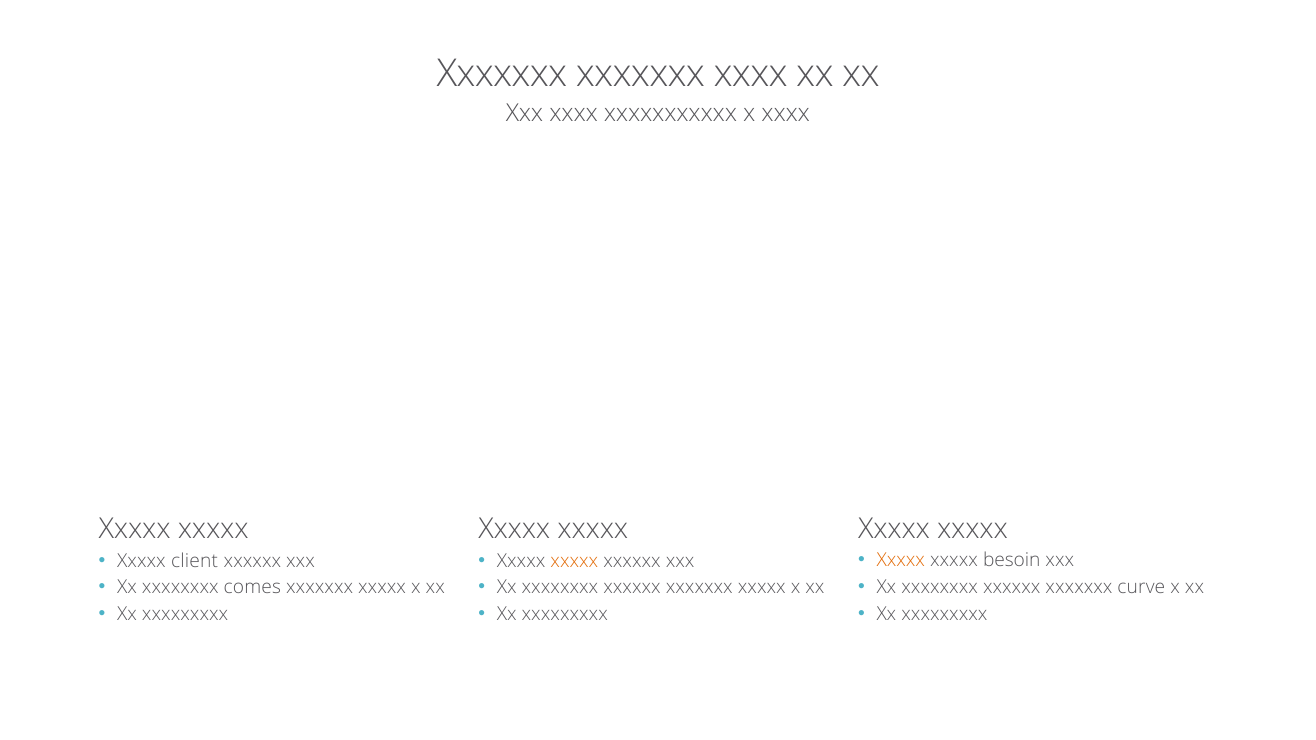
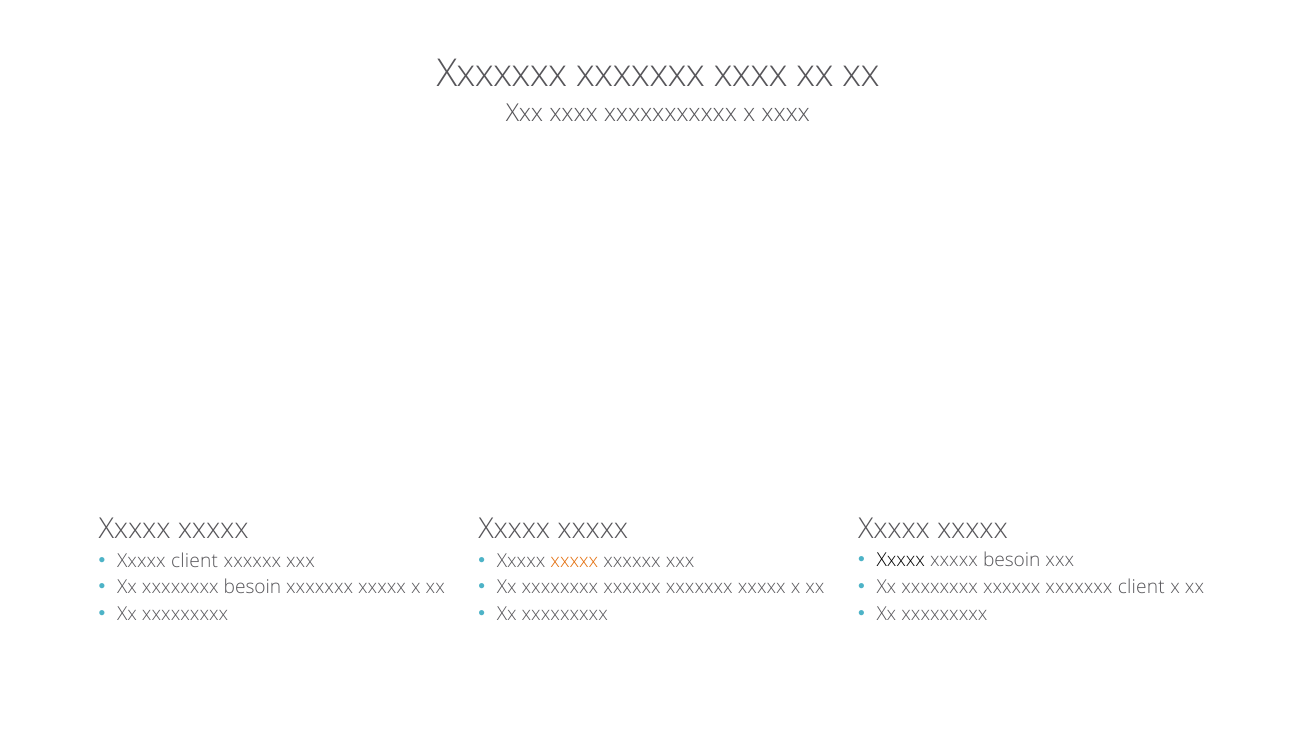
Xxxxx colour: orange -> black (901, 561)
xxxxxxxx comes: comes -> besoin (252, 588)
xxxxxxx curve: curve -> client (1141, 588)
